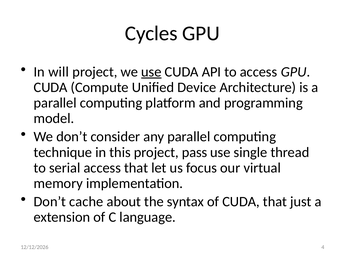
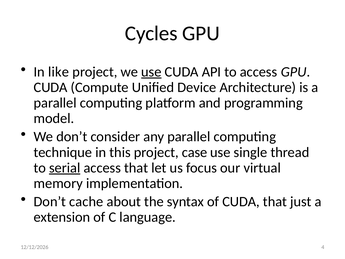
will: will -> like (59, 72)
pass: pass -> case (195, 152)
serial underline: none -> present (65, 168)
